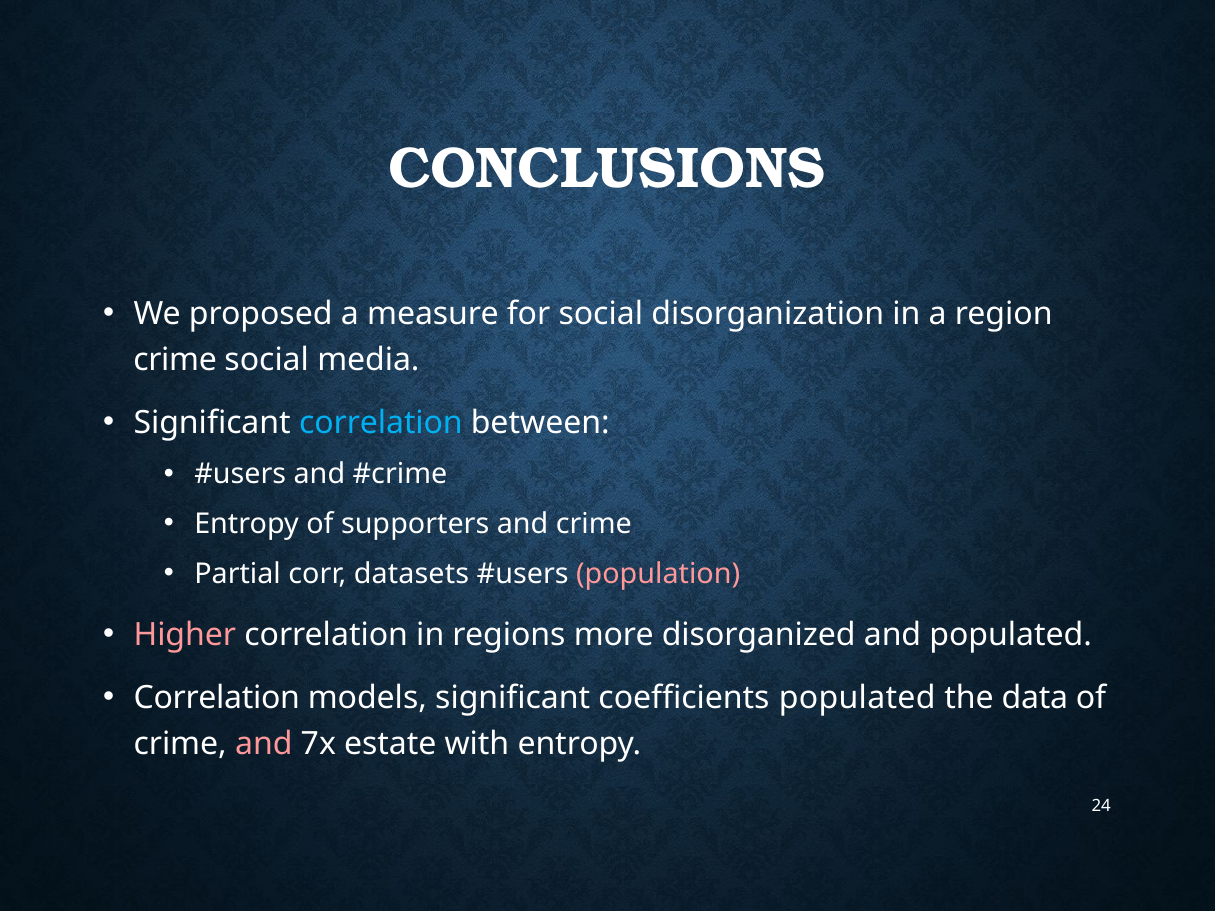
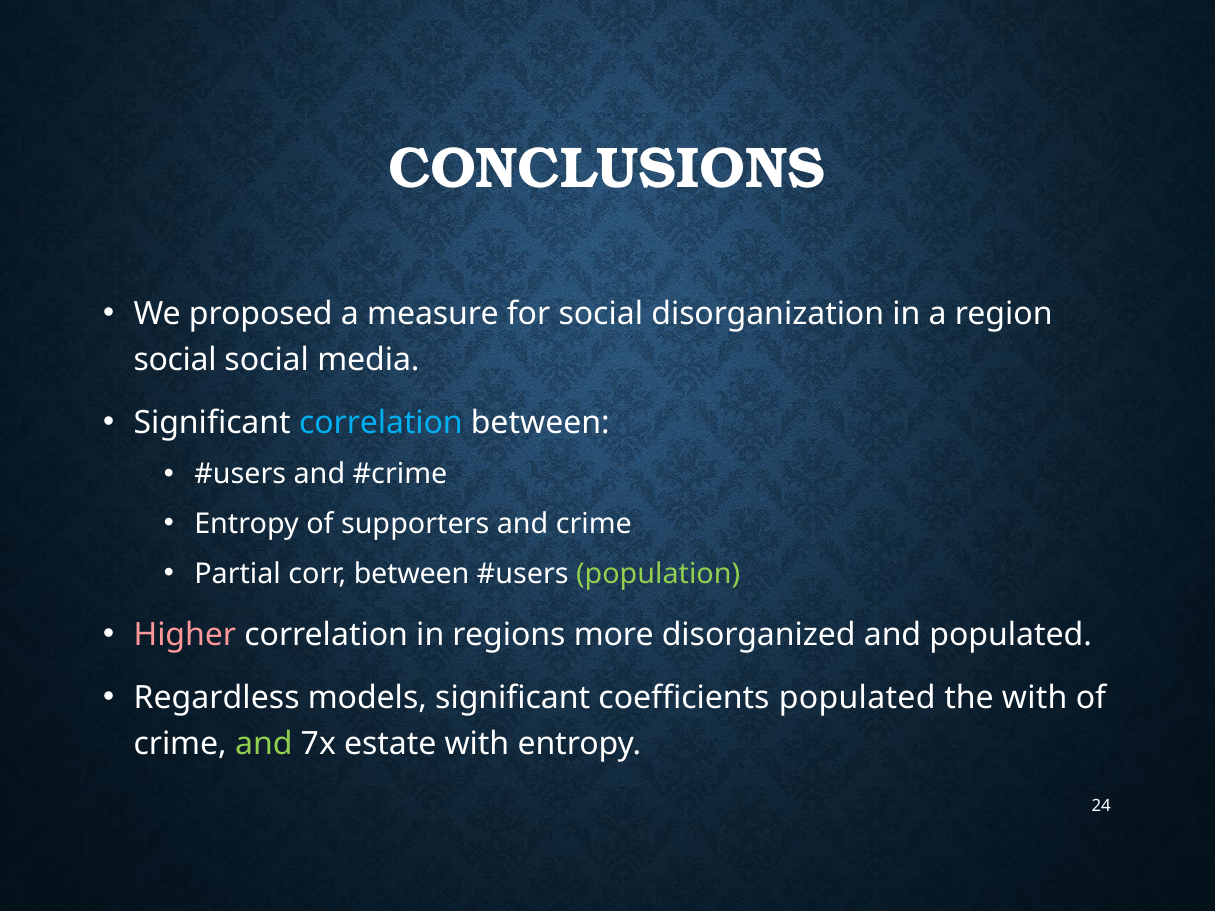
crime: crime -> social (175, 360)
corr datasets: datasets -> between (412, 574)
population colour: pink -> light green (658, 574)
Correlation: Correlation -> Regardless (217, 698)
the data: data -> with (1035, 698)
and colour: pink -> light green (264, 744)
